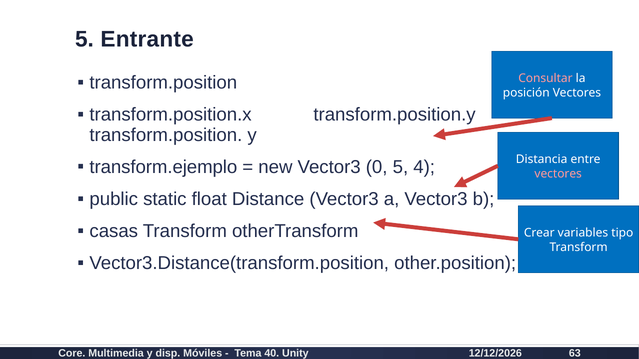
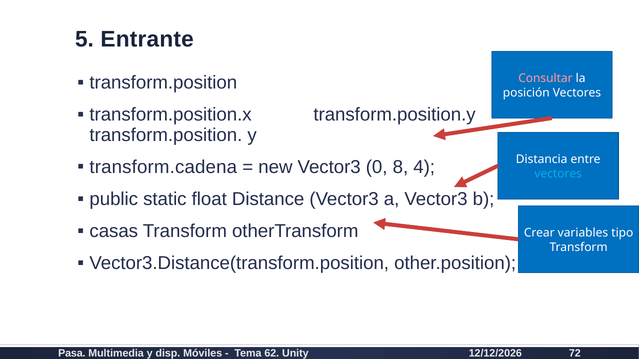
transform.ejemplo: transform.ejemplo -> transform.cadena (163, 167)
0 5: 5 -> 8 (400, 167)
vectores colour: pink -> light blue (558, 174)
Core: Core -> Pasa (72, 354)
40: 40 -> 62 (272, 354)
63: 63 -> 72 (575, 354)
